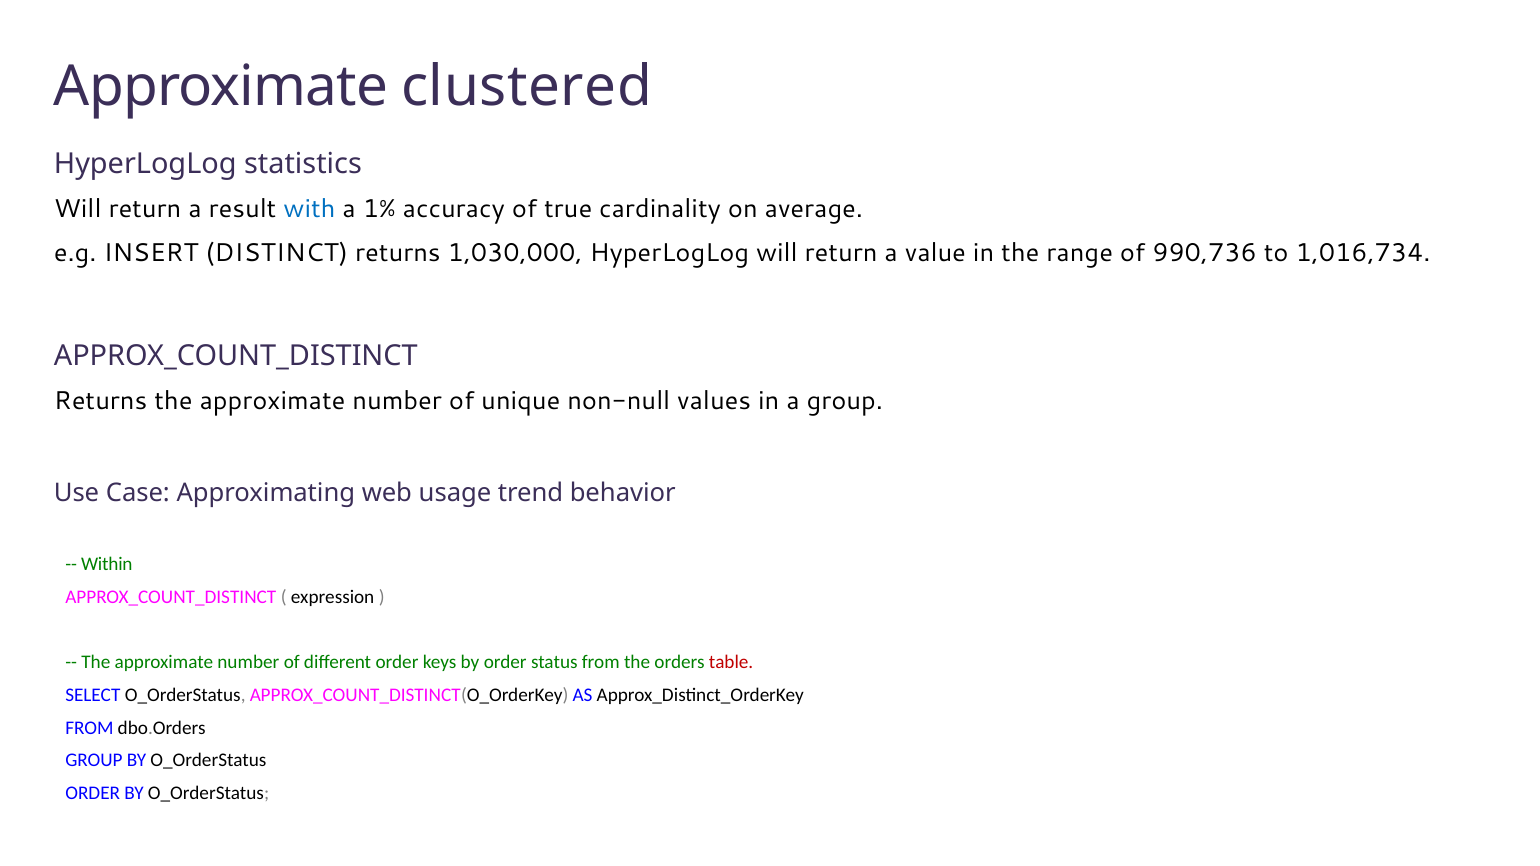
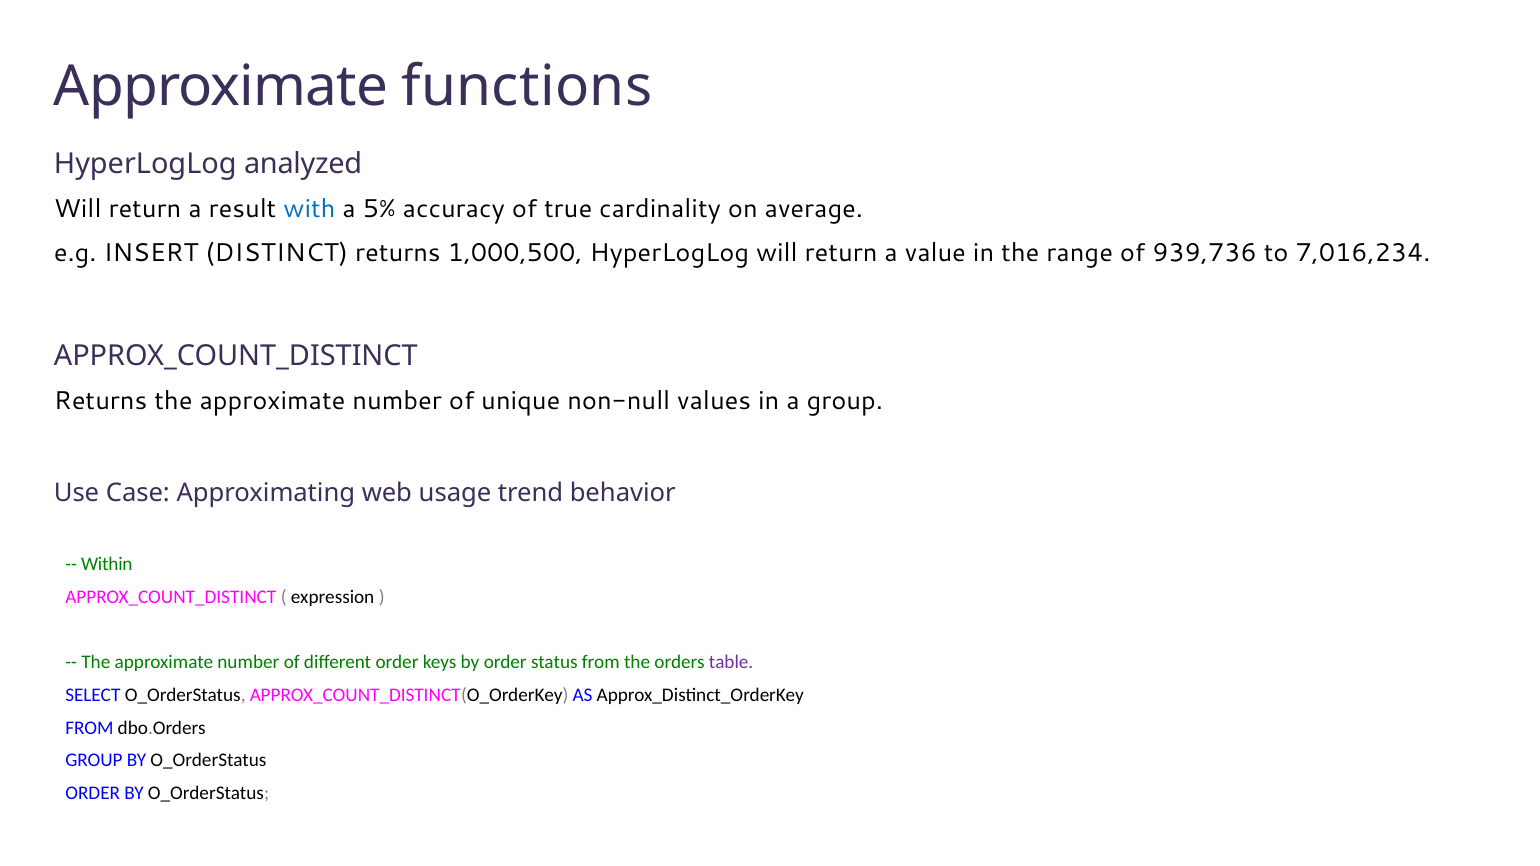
clustered: clustered -> functions (527, 87)
statistics: statistics -> analyzed (303, 164)
1%: 1% -> 5% (379, 210)
1,030,000: 1,030,000 -> 1,000,500 (515, 253)
990,736: 990,736 -> 939,736 (1205, 253)
1,016,734: 1,016,734 -> 7,016,234 (1363, 253)
table colour: red -> purple (731, 662)
